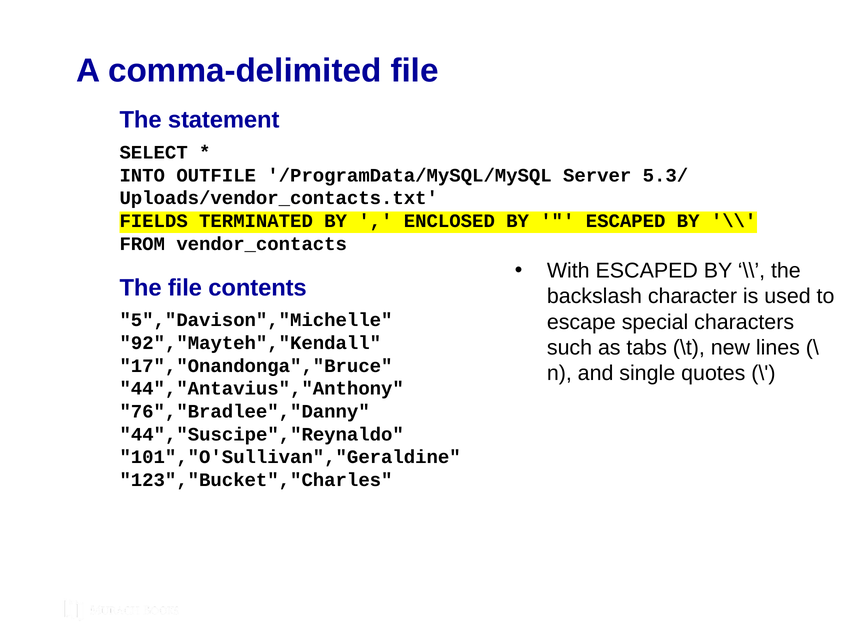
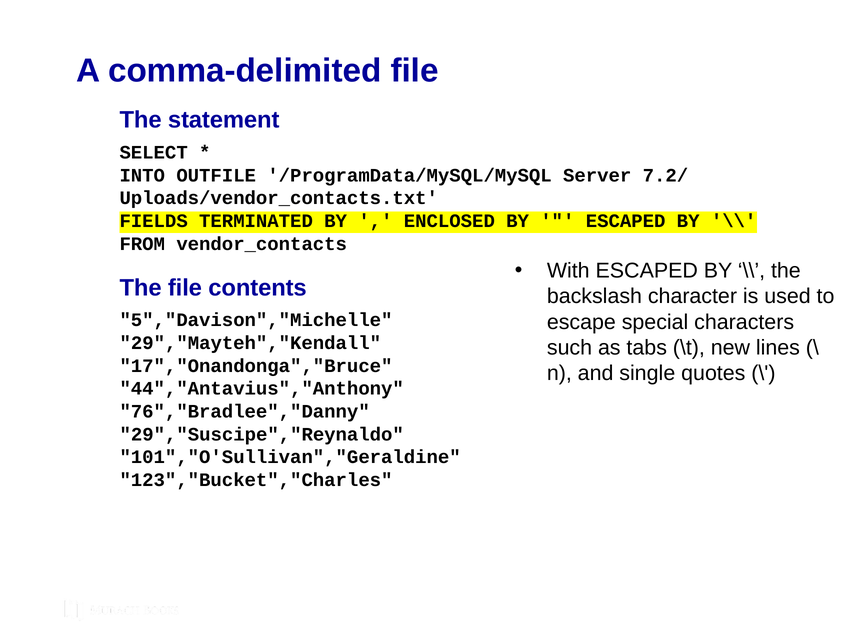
5.3/: 5.3/ -> 7.2/ (665, 175)
92","Mayteh","Kendall: 92","Mayteh","Kendall -> 29","Mayteh","Kendall (250, 343)
44","Suscipe","Reynaldo: 44","Suscipe","Reynaldo -> 29","Suscipe","Reynaldo (262, 434)
